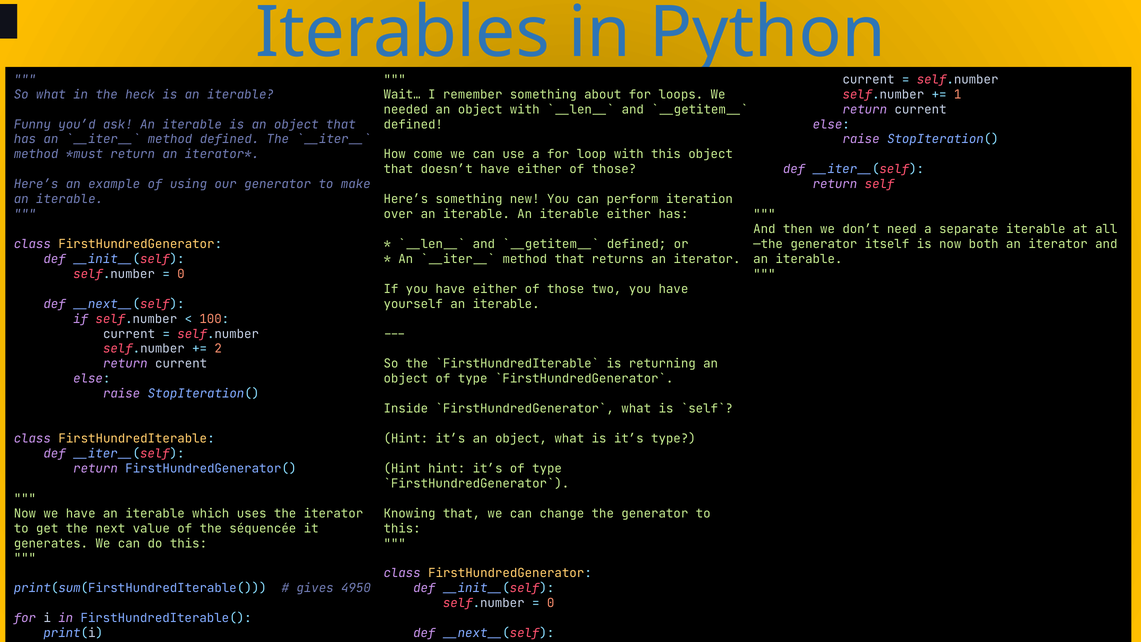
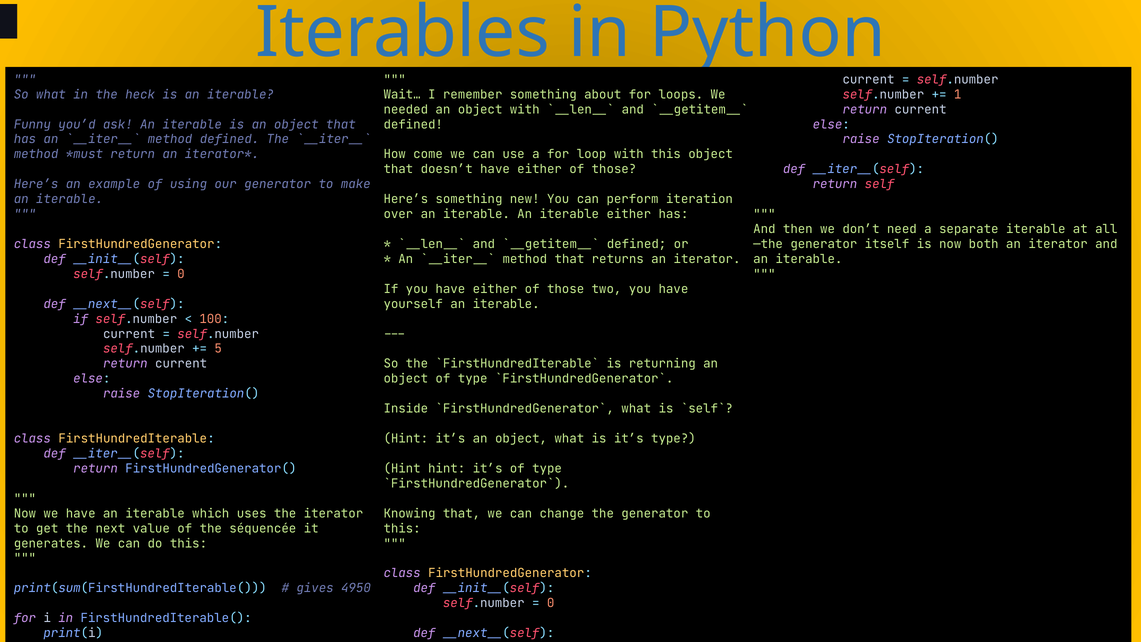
2: 2 -> 5 (218, 349)
